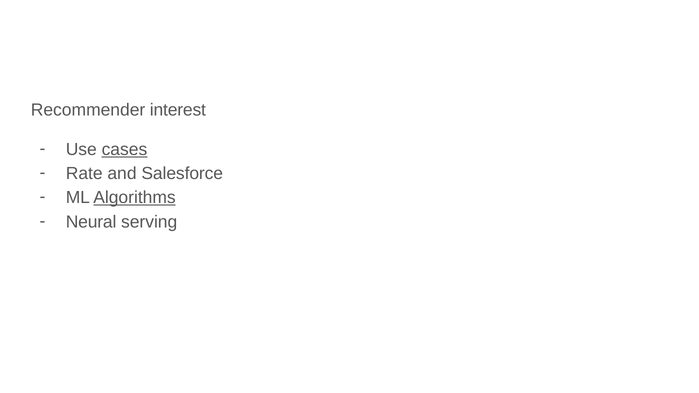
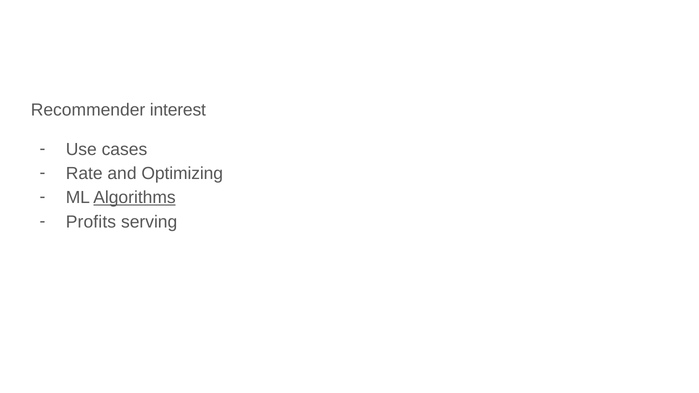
cases underline: present -> none (124, 150)
Salesforce: Salesforce -> Optimizing (182, 174)
Neural: Neural -> Profits (91, 222)
